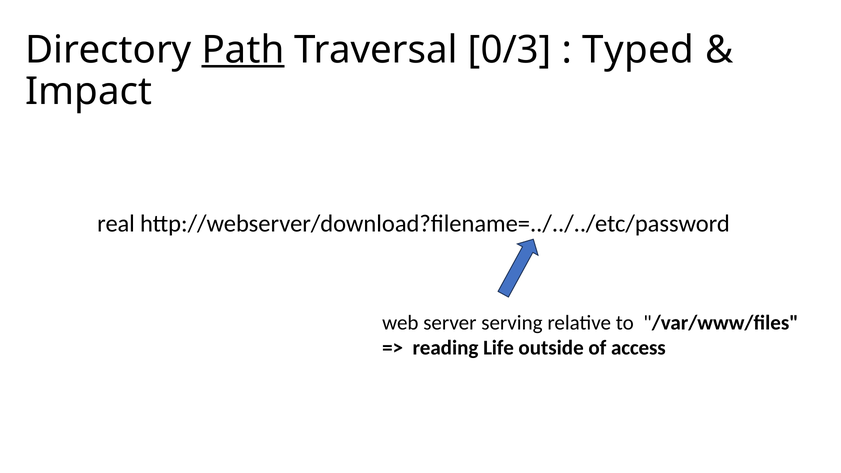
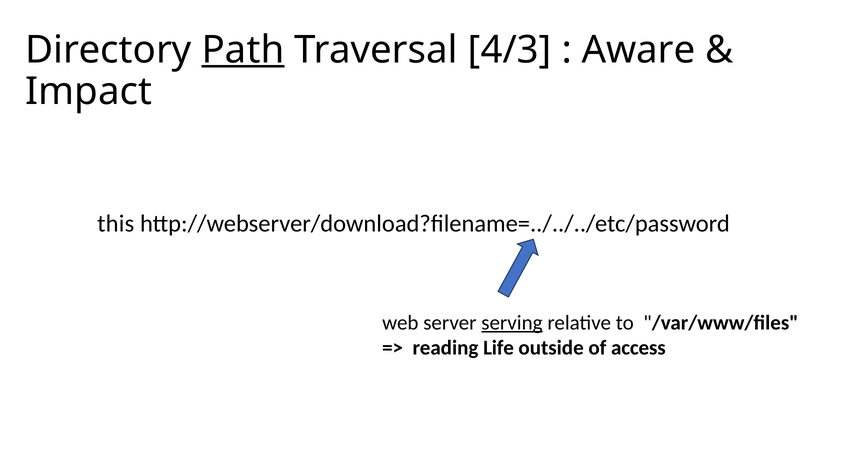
0/3: 0/3 -> 4/3 (510, 50)
Typed: Typed -> Aware (639, 50)
real: real -> this (116, 224)
serving underline: none -> present (512, 323)
